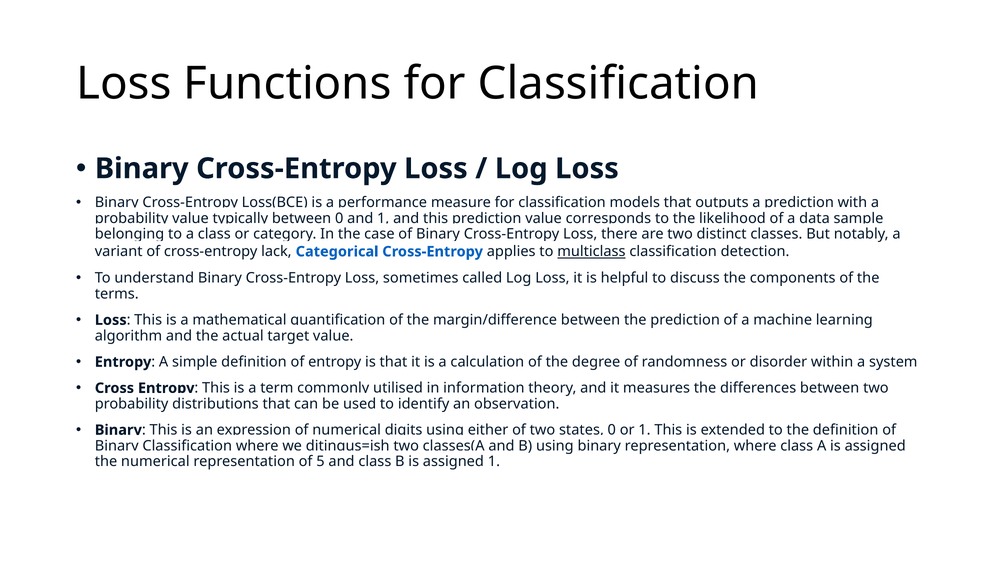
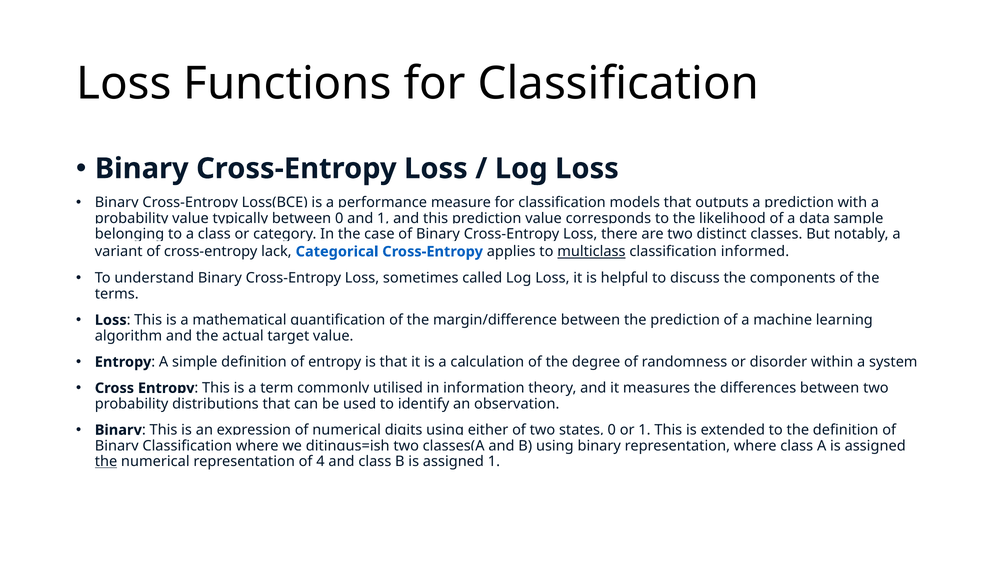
detection: detection -> informed (755, 252)
the underline: none -> present (106, 462)
5: 5 -> 4 (320, 462)
